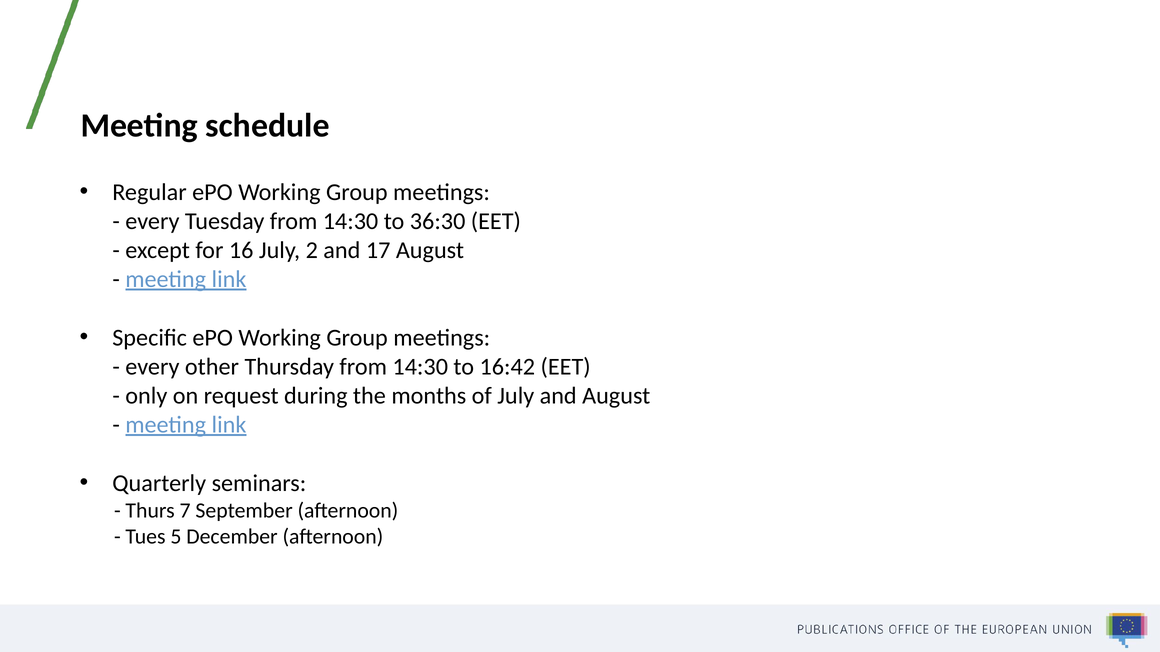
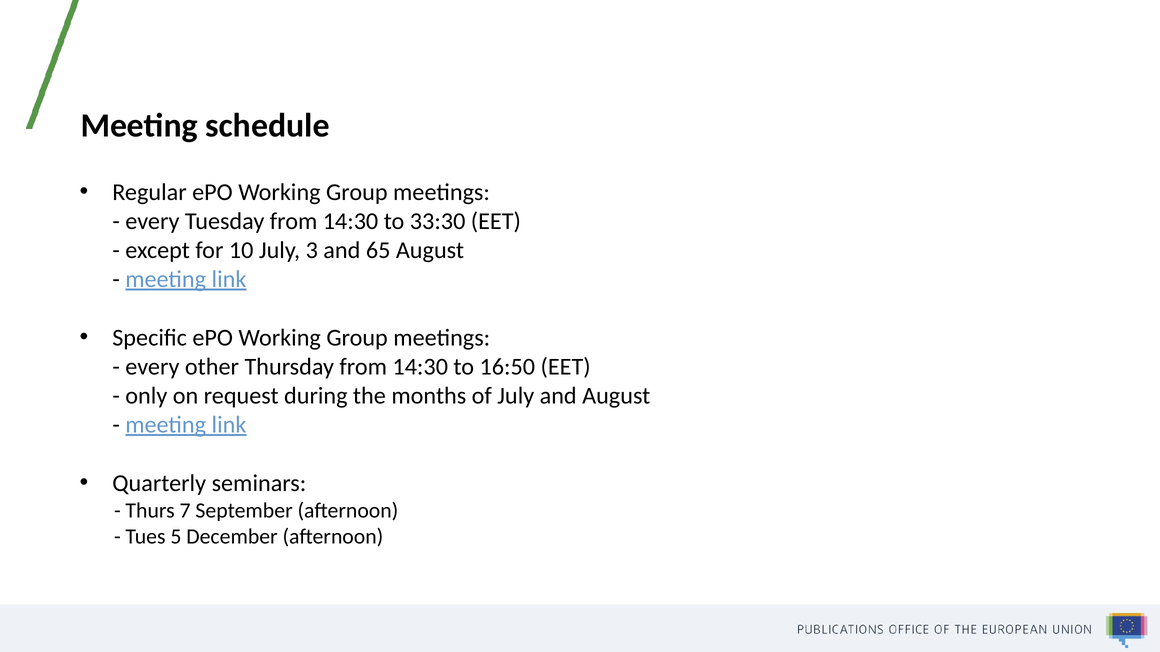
36:30: 36:30 -> 33:30 (438, 221)
16: 16 -> 10 (241, 250)
2: 2 -> 3 (312, 250)
17: 17 -> 65 (378, 250)
16:42: 16:42 -> 16:50 (507, 367)
